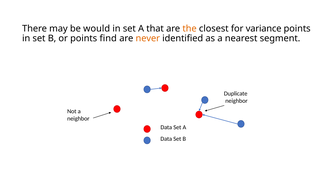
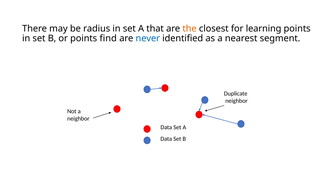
would: would -> radius (97, 29)
variance: variance -> learning (264, 29)
never colour: orange -> blue (148, 39)
